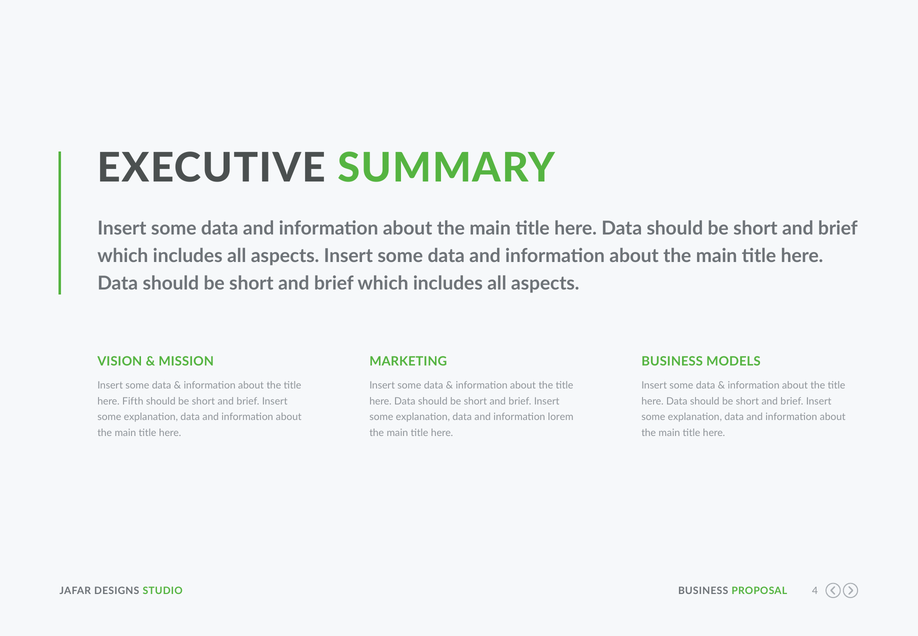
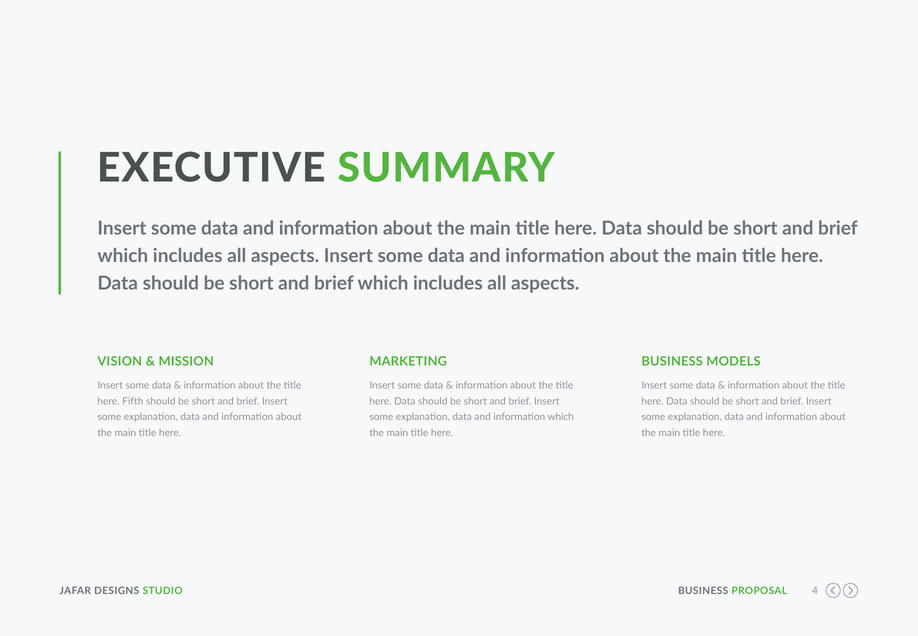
information lorem: lorem -> which (561, 417)
